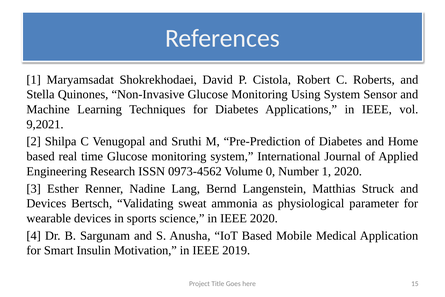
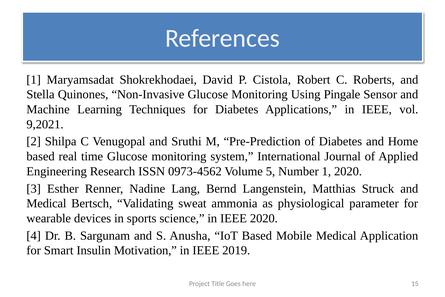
Using System: System -> Pingale (342, 94)
0: 0 -> 5 (271, 171)
Devices: Devices -> Medical (46, 203)
